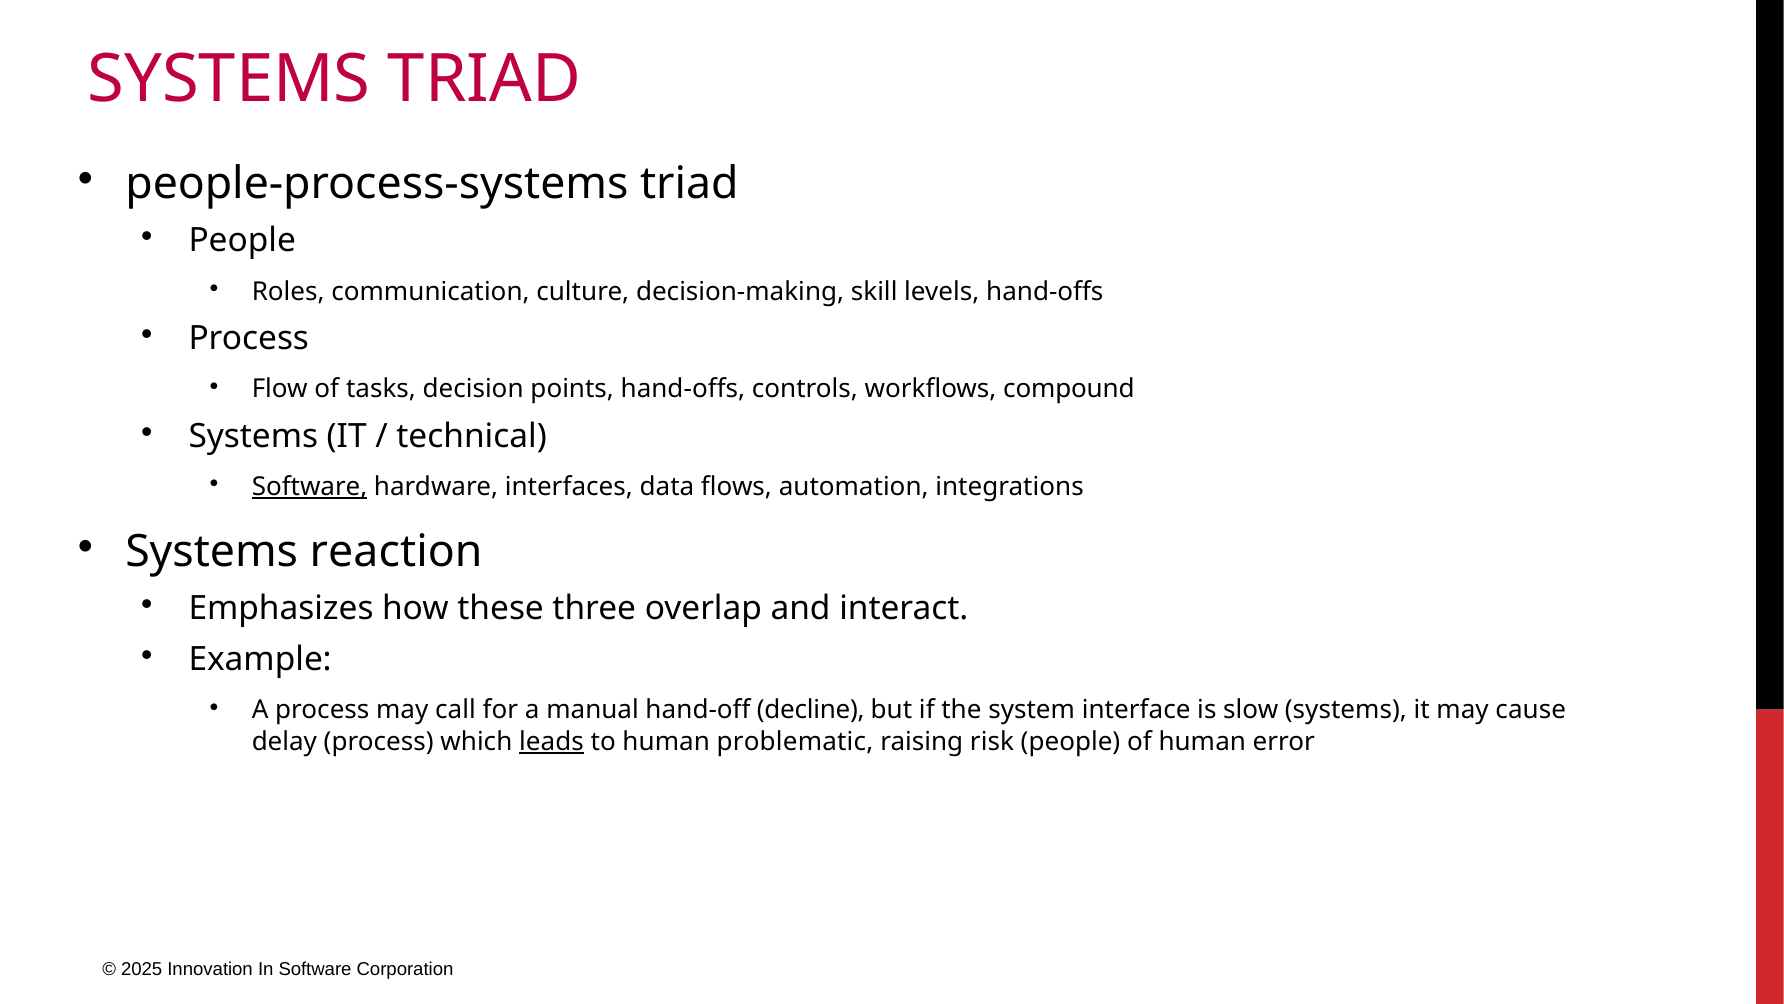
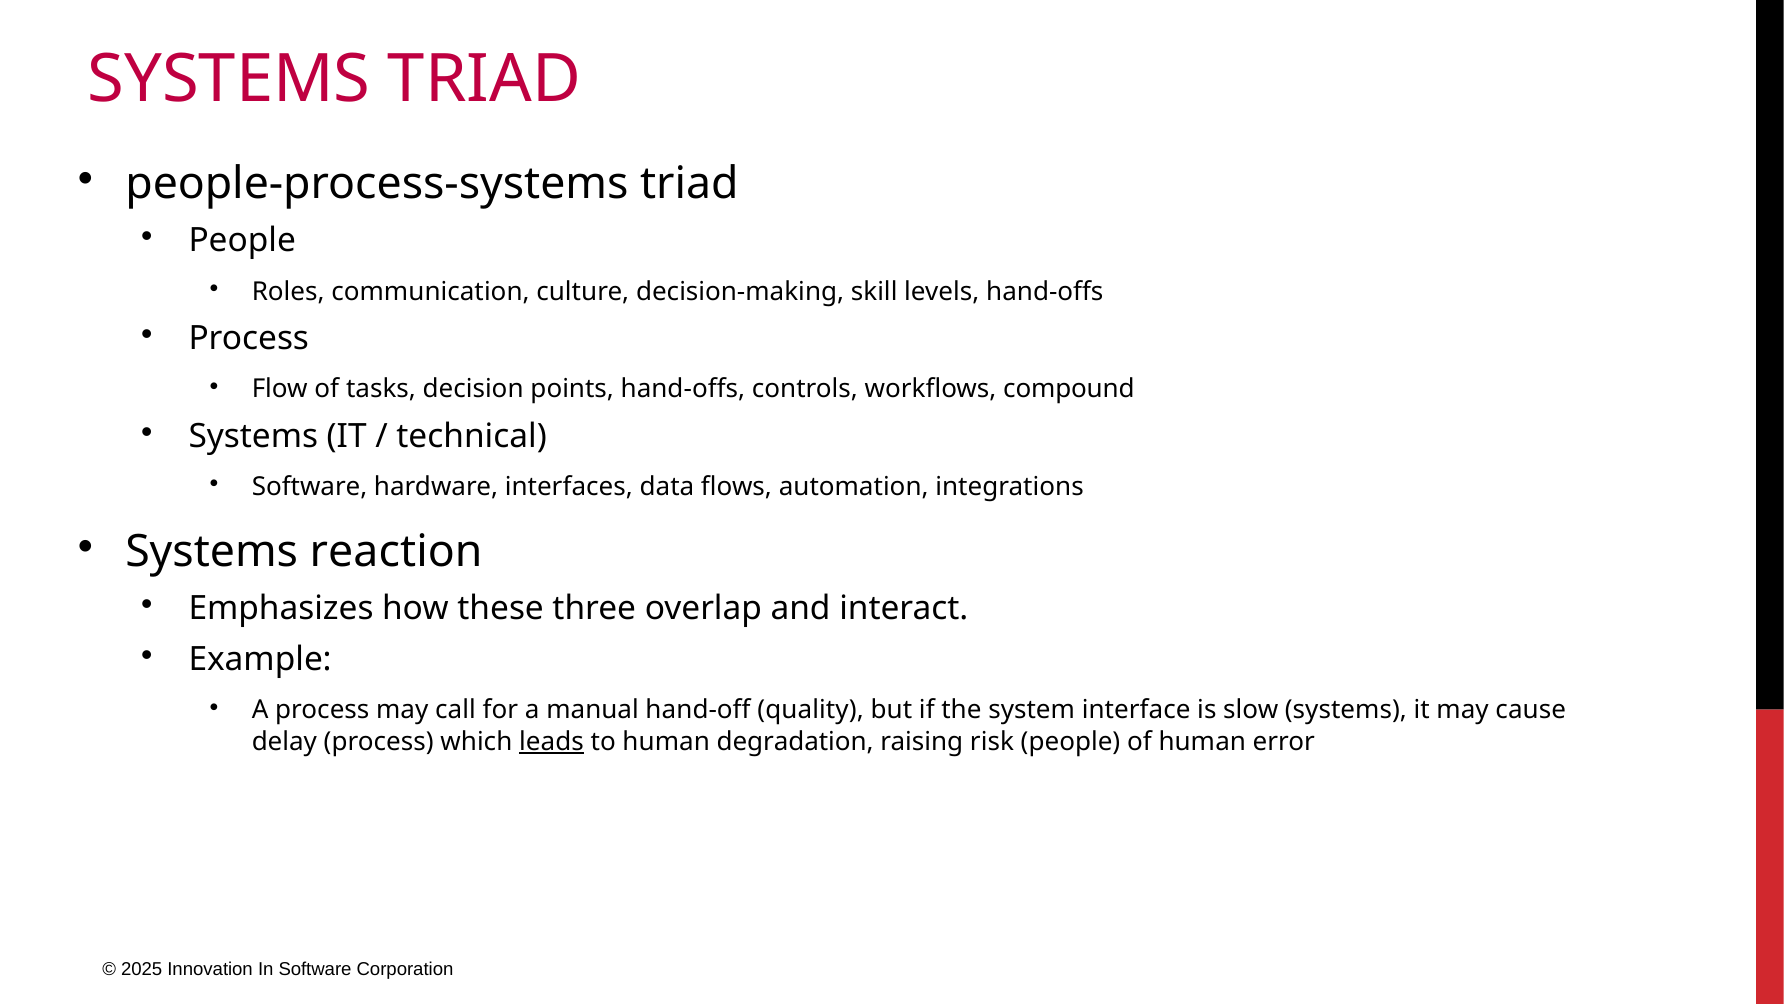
Software underline: present -> none (310, 487)
decline: decline -> quality (811, 710)
problematic: problematic -> degradation (795, 741)
